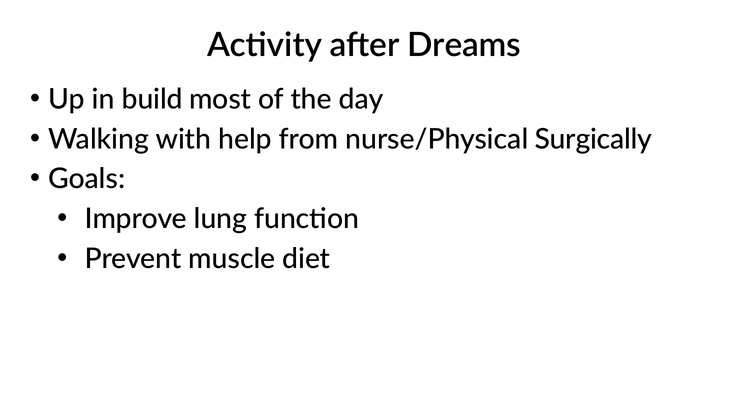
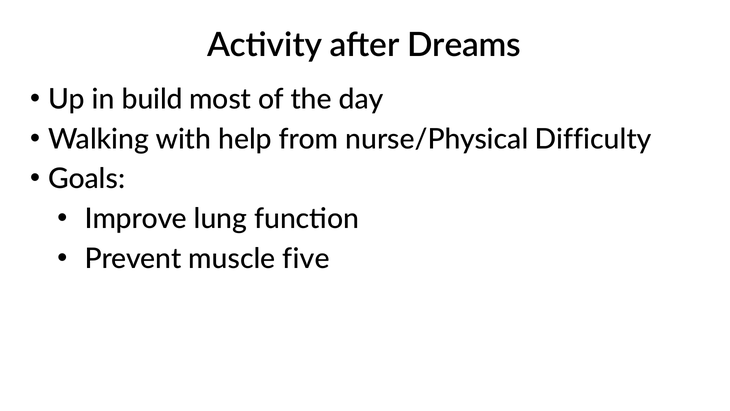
Surgically: Surgically -> Difficulty (593, 139)
diet: diet -> five (306, 258)
